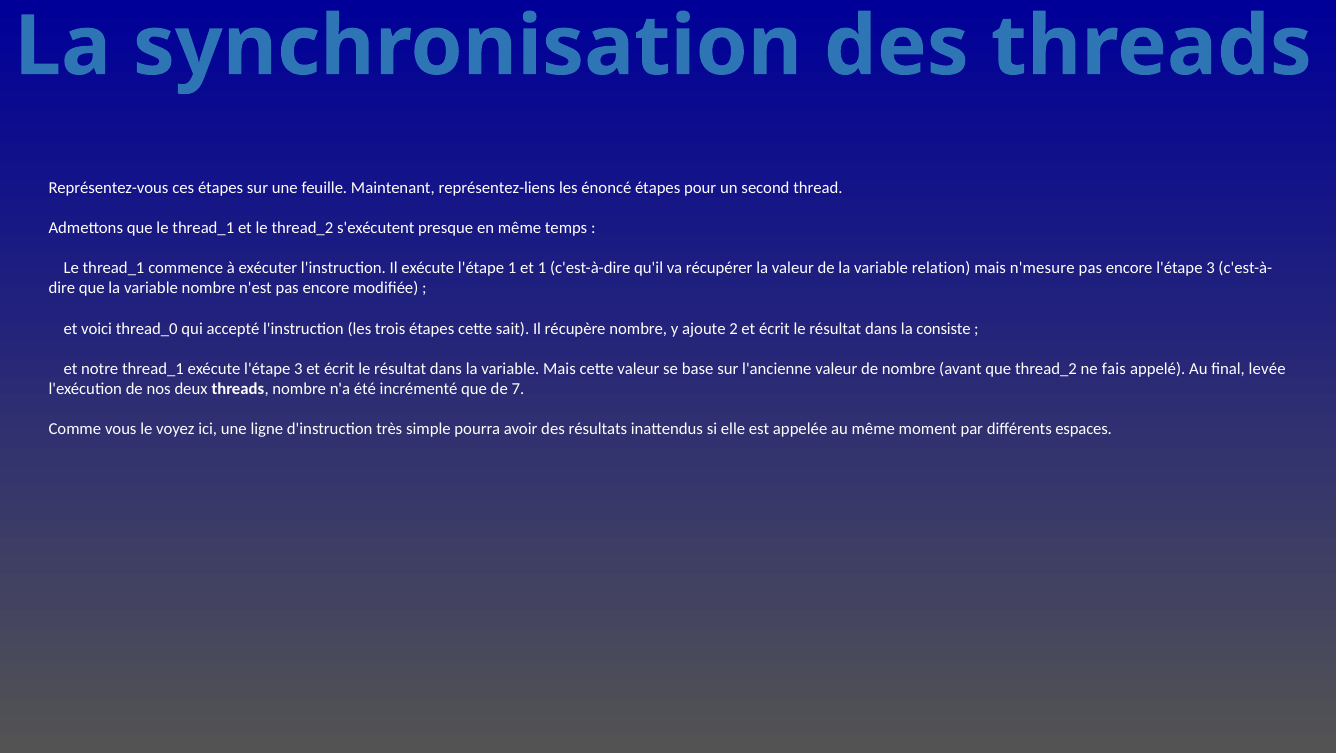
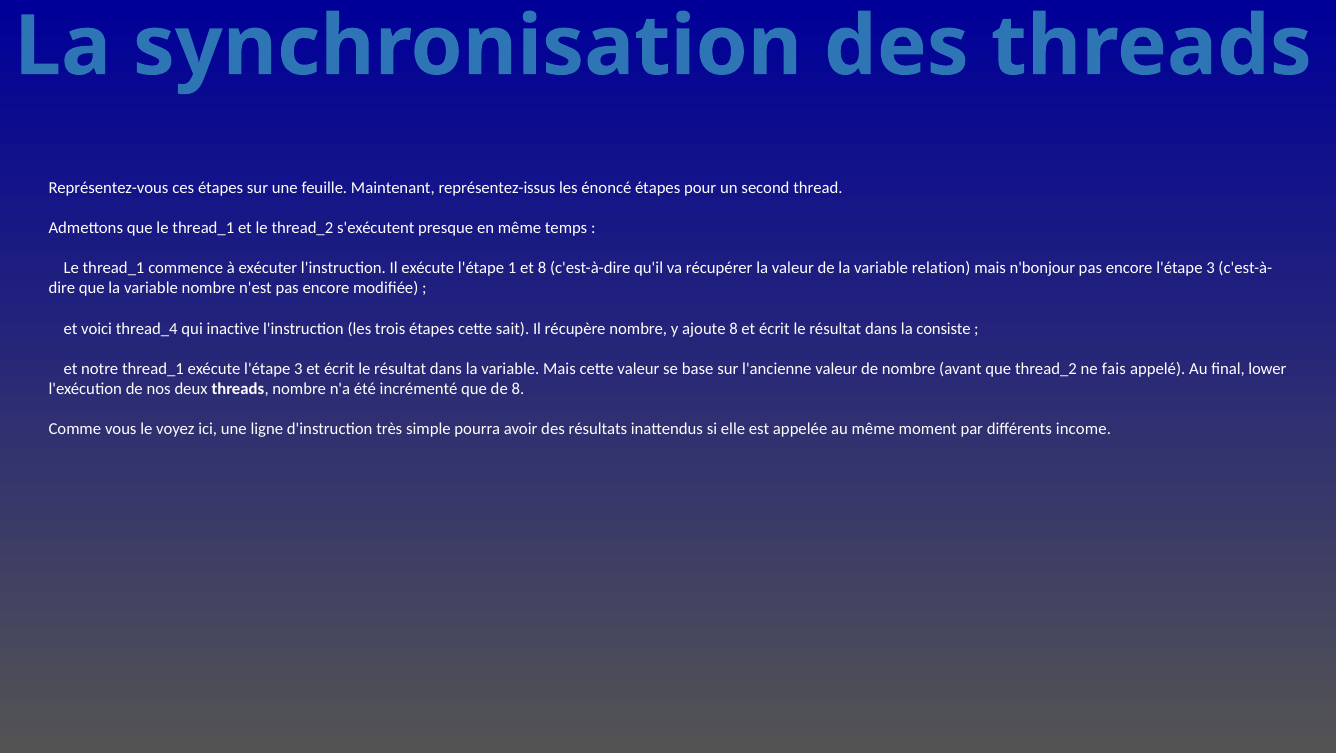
représentez-liens: représentez-liens -> représentez-issus (497, 188)
et 1: 1 -> 8 (542, 268)
n'mesure: n'mesure -> n'bonjour (1042, 268)
thread_0: thread_0 -> thread_4 (147, 329)
accepté: accepté -> inactive (233, 329)
ajoute 2: 2 -> 8 (734, 329)
levée: levée -> lower (1267, 369)
de 7: 7 -> 8 (518, 389)
espaces: espaces -> income (1083, 429)
